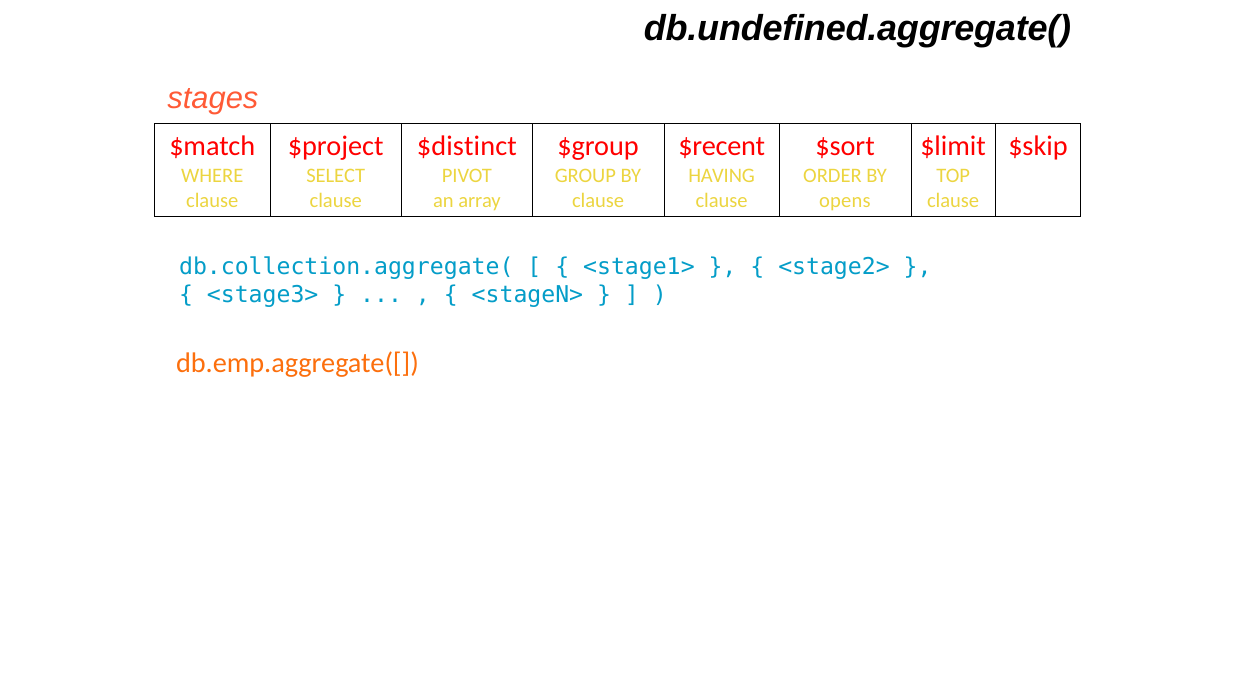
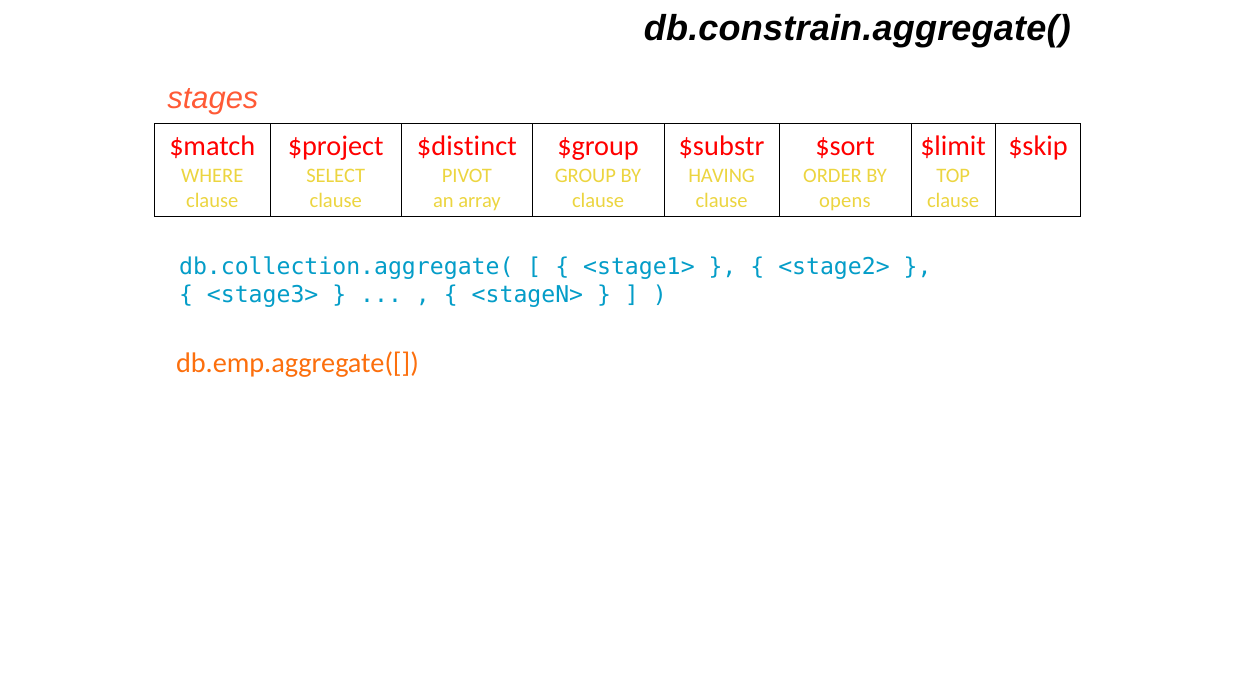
db.undefined.aggregate(: db.undefined.aggregate( -> db.constrain.aggregate( (857, 29)
$recent: $recent -> $substr (722, 146)
